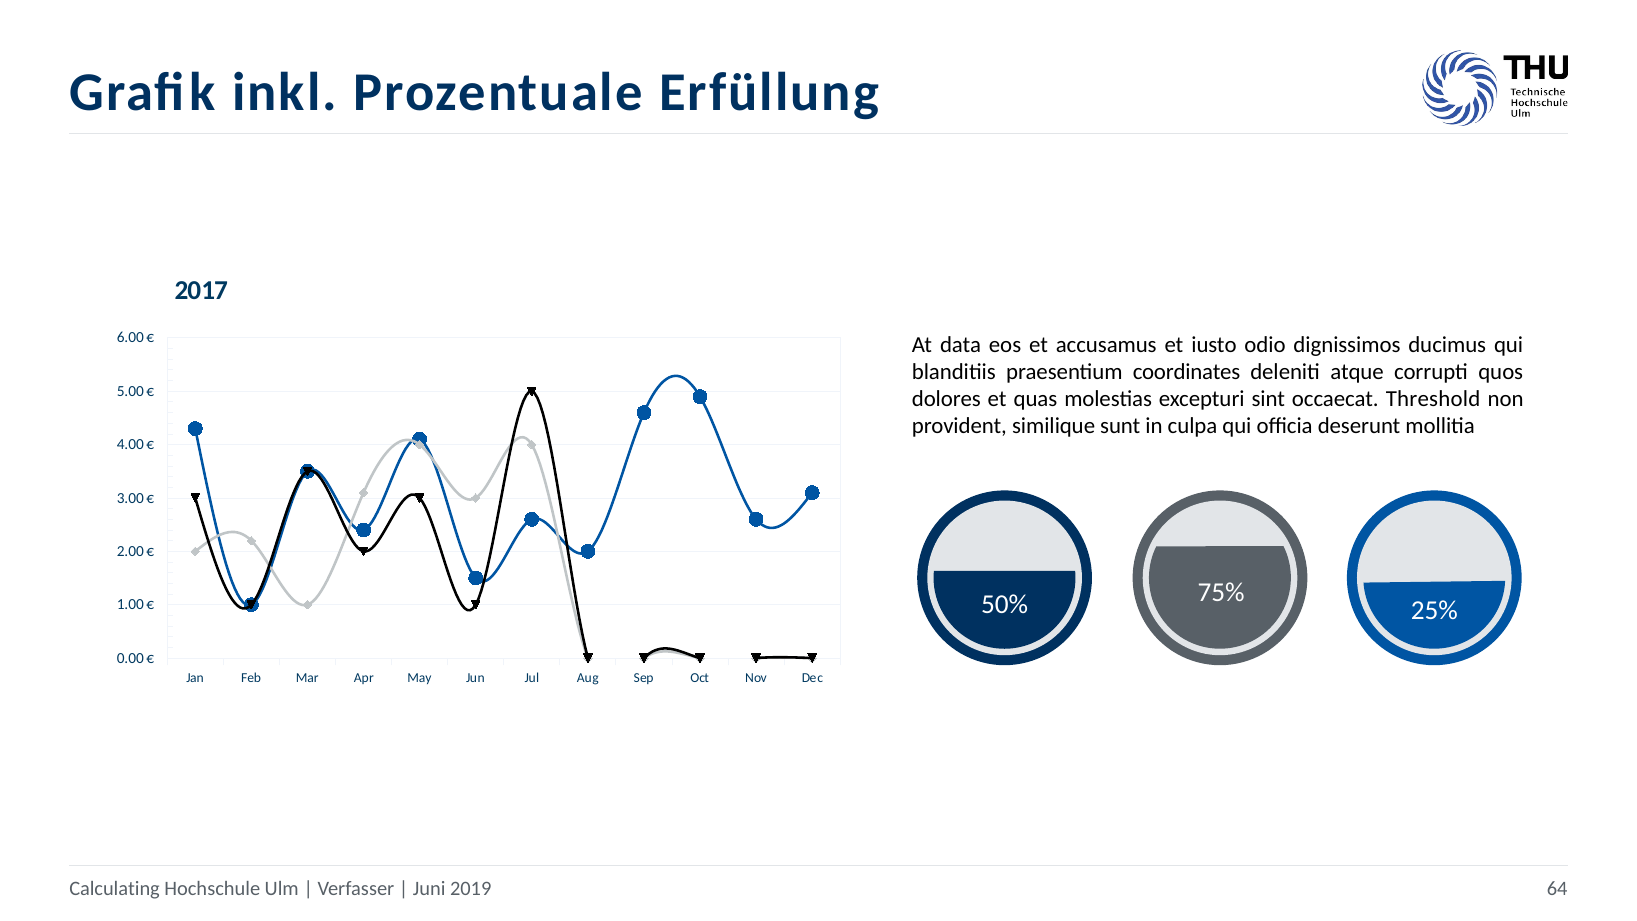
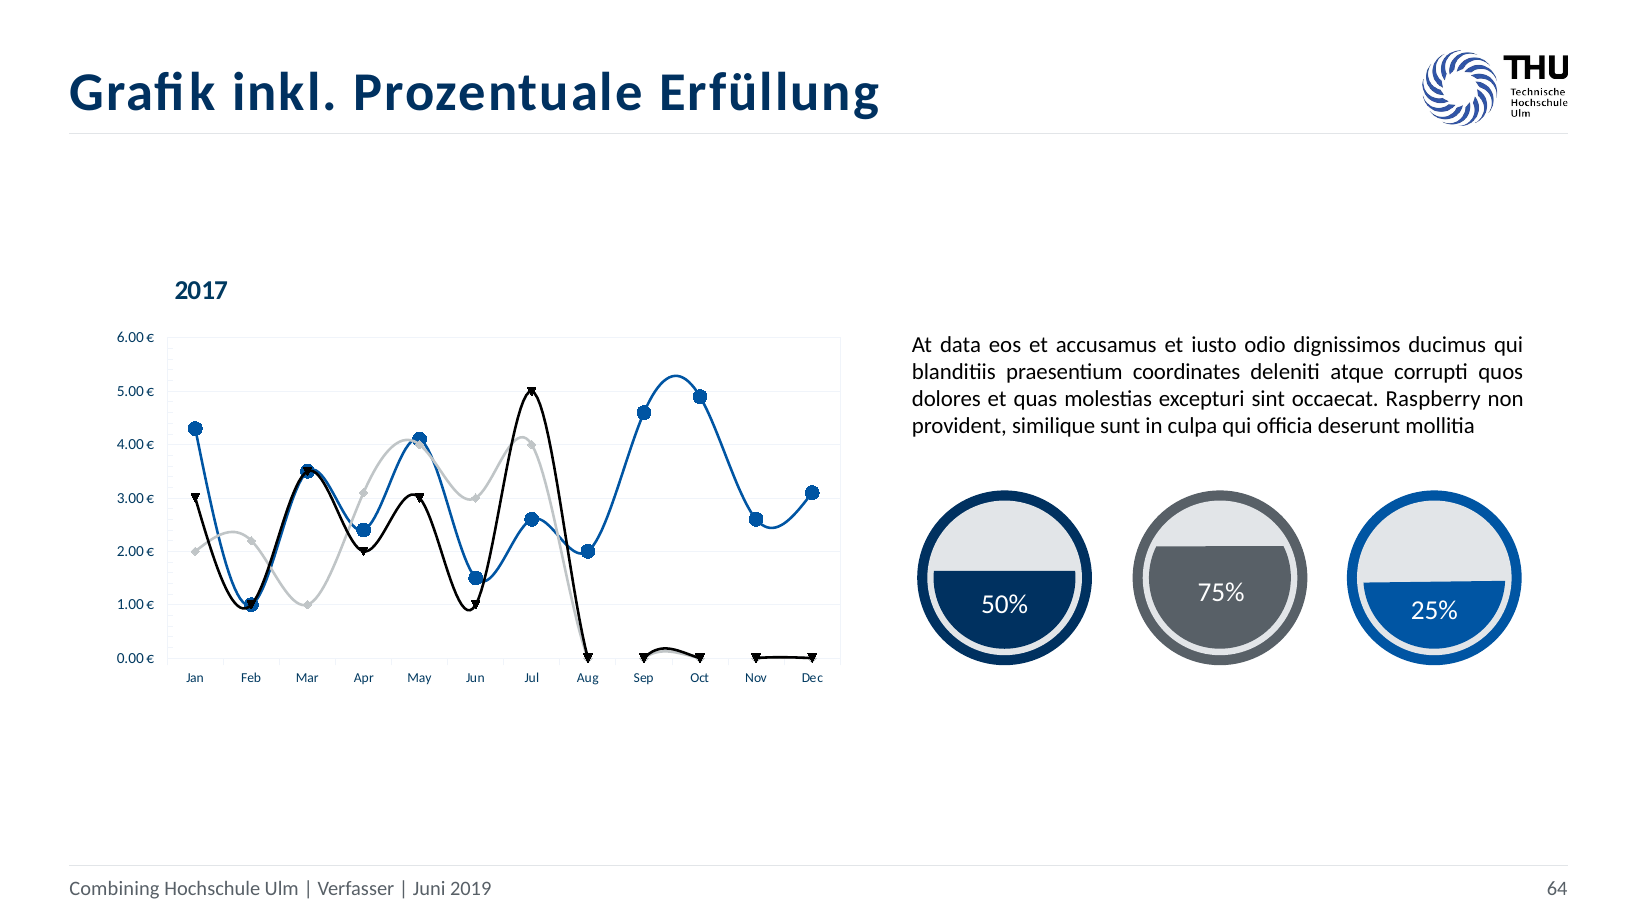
Threshold: Threshold -> Raspberry (1433, 399)
Calculating: Calculating -> Combining (114, 889)
